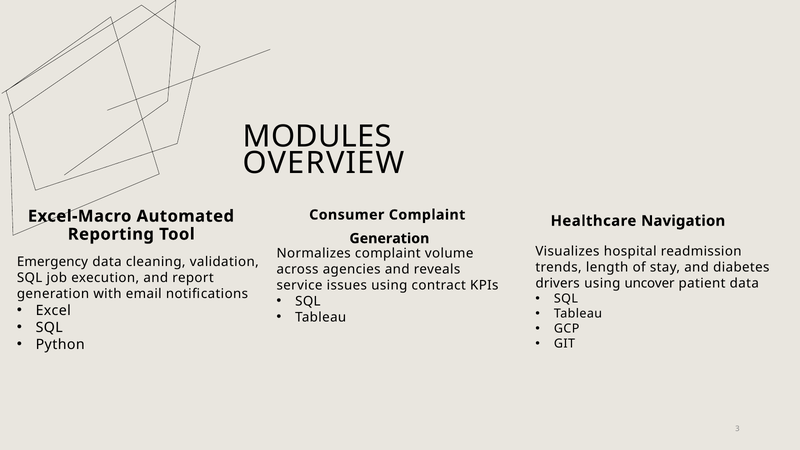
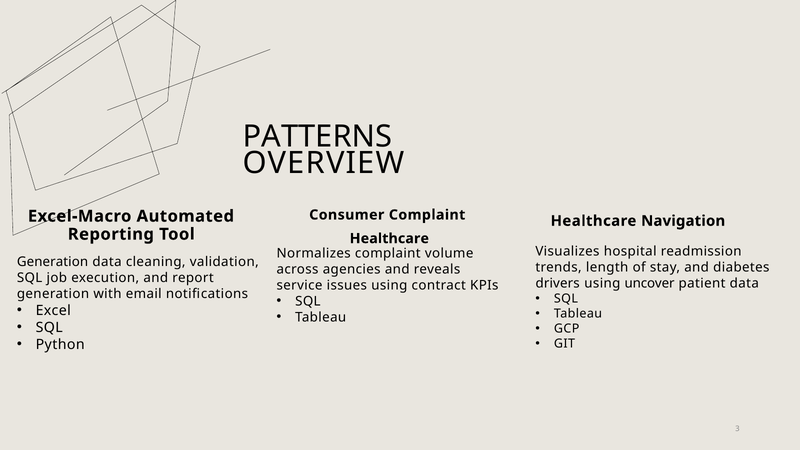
MODULES: MODULES -> PATTERNS (317, 136)
Generation: Generation -> Healthcare (389, 238)
Emergency: Emergency -> Generation (53, 262)
